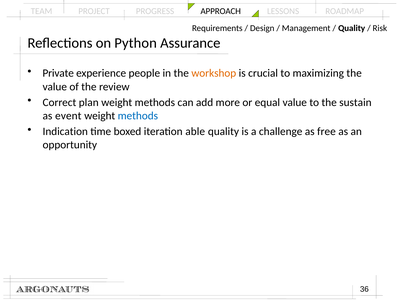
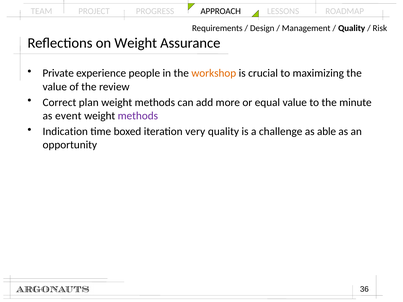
on Python: Python -> Weight (136, 43)
sustain: sustain -> minute (355, 102)
methods colour: blue -> purple (138, 116)
able: able -> very (195, 132)
free: free -> able (327, 132)
